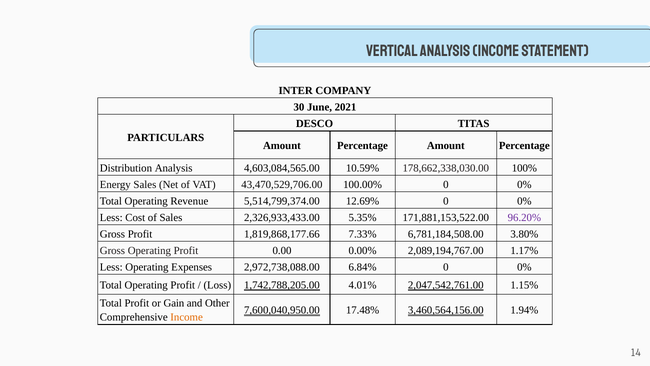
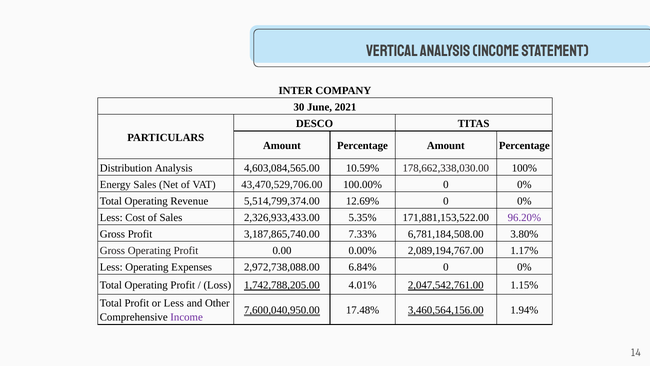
1,819,868,177.66: 1,819,868,177.66 -> 3,187,865,740.00 (282, 234)
or Gain: Gain -> Less (174, 303)
Income colour: orange -> purple (187, 317)
